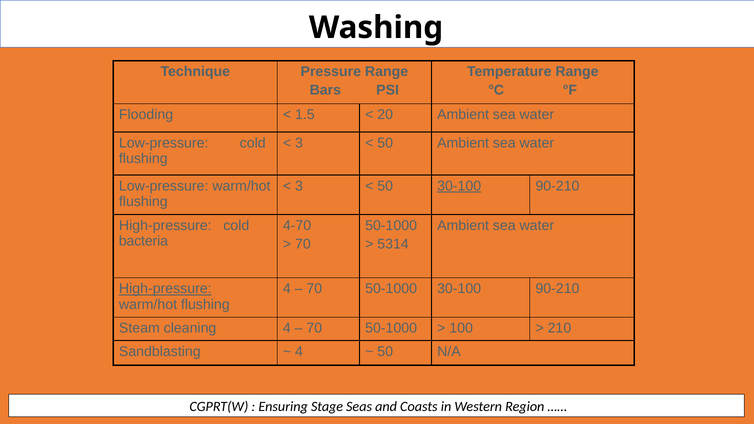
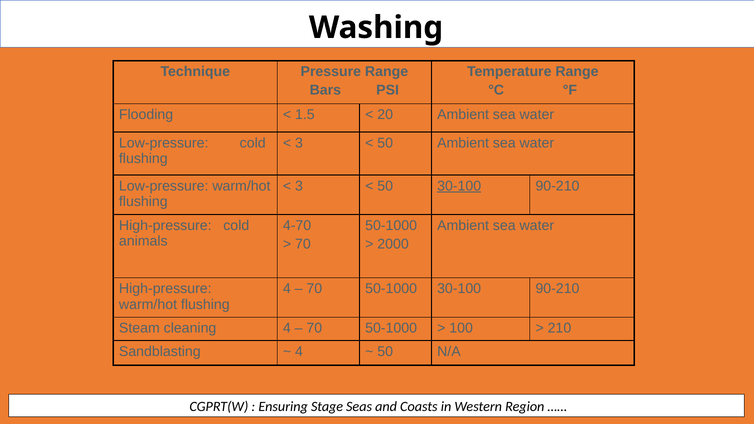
bacteria: bacteria -> animals (143, 241)
5314: 5314 -> 2000 (393, 244)
High-pressure underline: present -> none (165, 289)
